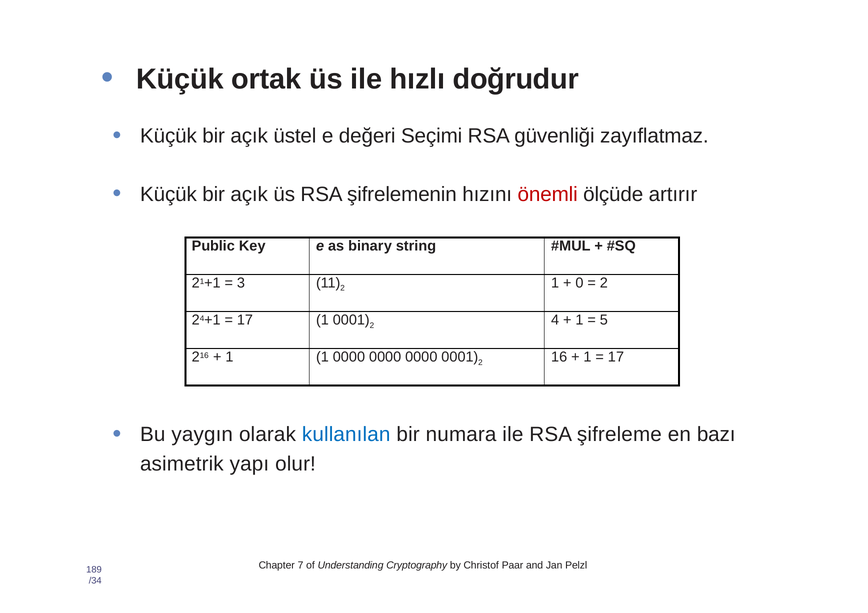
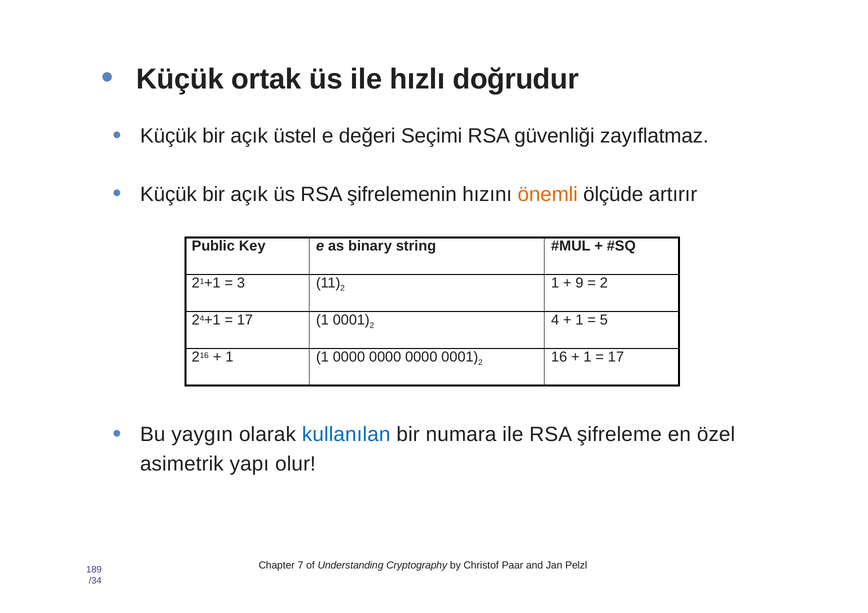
önemli colour: red -> orange (548, 195)
0: 0 -> 9 (579, 283)
bazı: bazı -> özel (716, 435)
